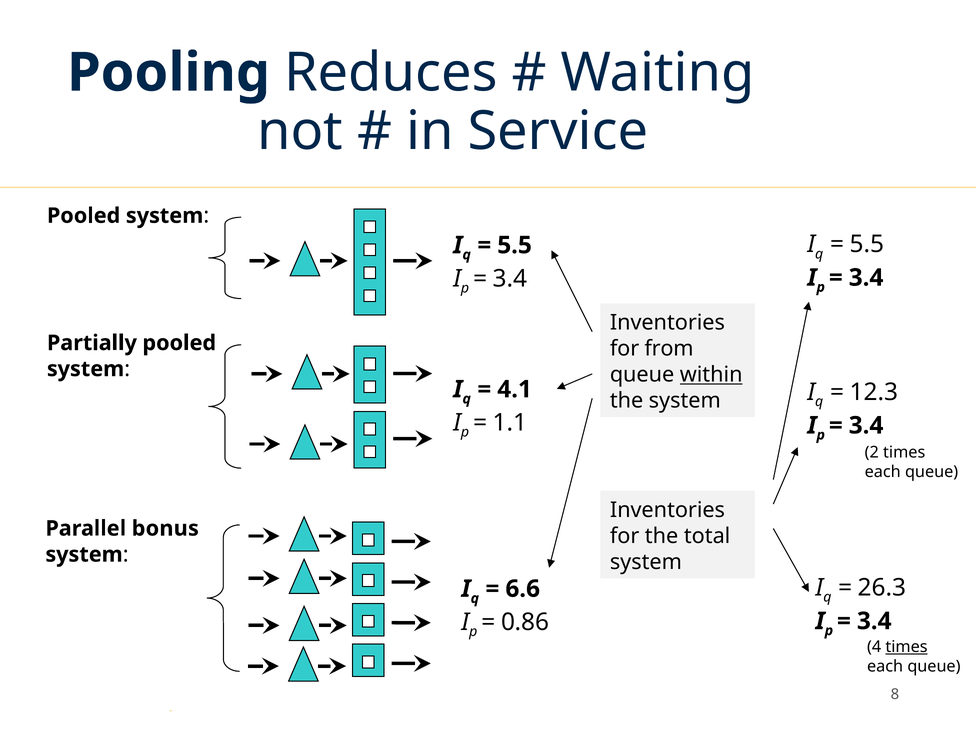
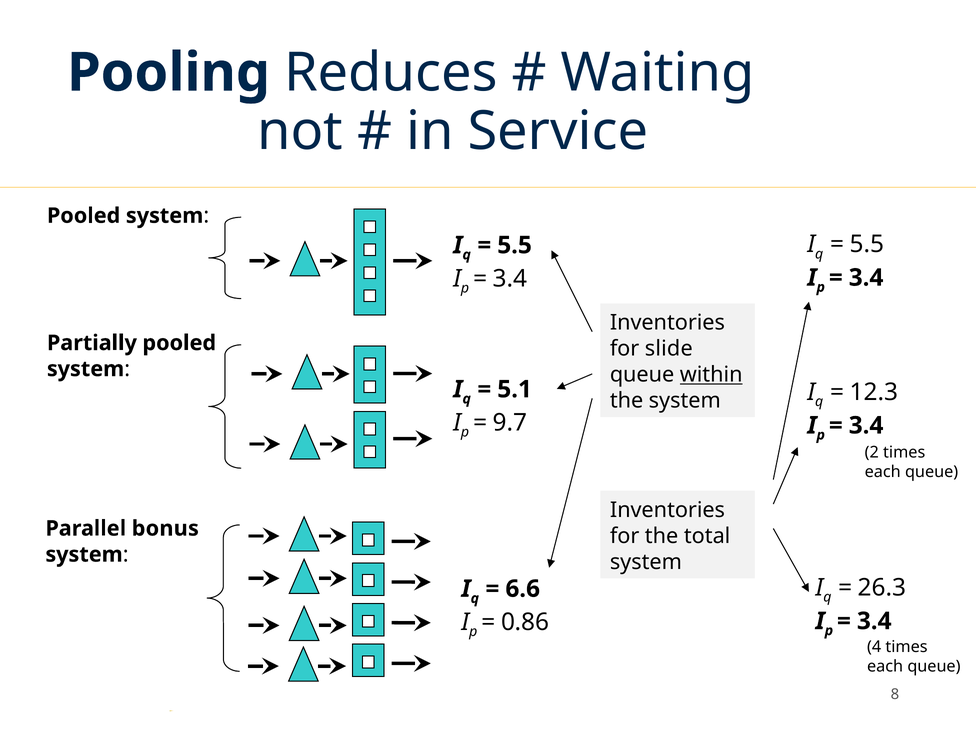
from: from -> slide (669, 349)
4.1: 4.1 -> 5.1 (515, 389)
1.1: 1.1 -> 9.7 (510, 423)
times underline: present -> none (907, 647)
